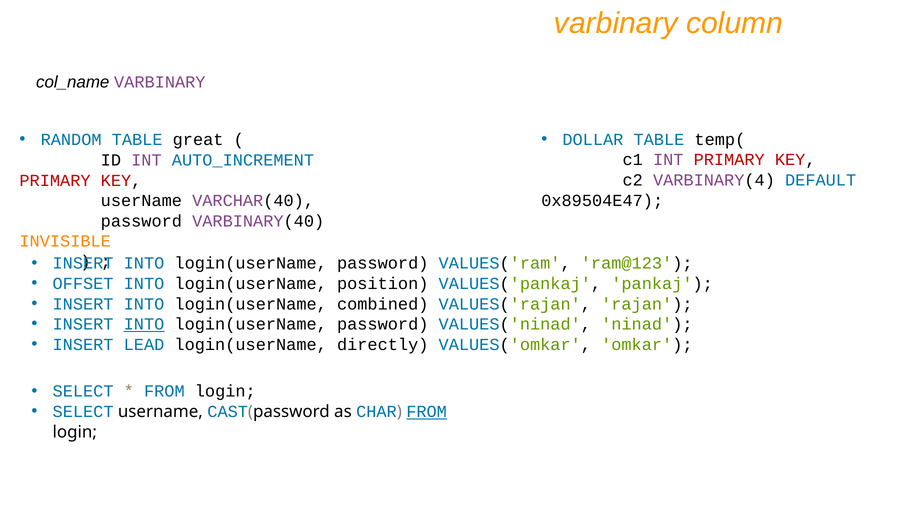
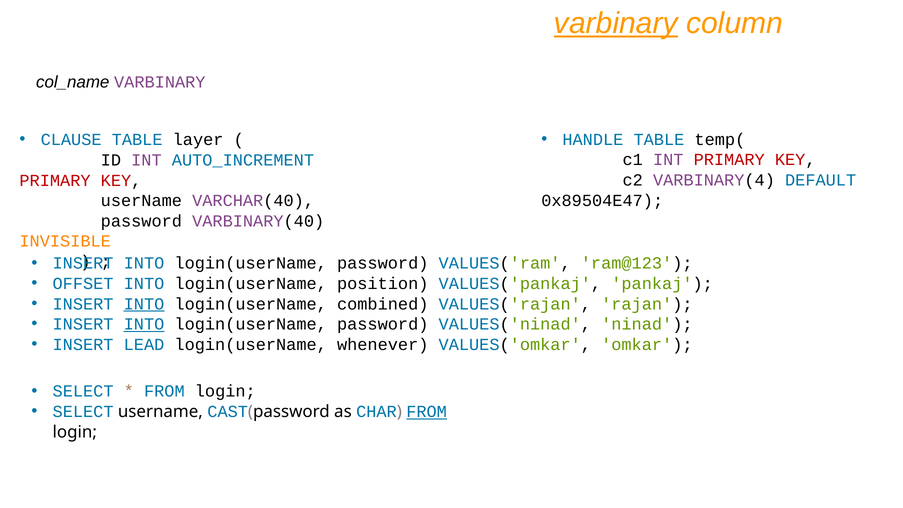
varbinary underline: none -> present (616, 24)
DOLLAR: DOLLAR -> HANDLE (593, 140)
RANDOM: RANDOM -> CLAUSE (71, 140)
great: great -> layer (198, 140)
INTO underline: none -> present (144, 304)
directly: directly -> whenever (383, 345)
